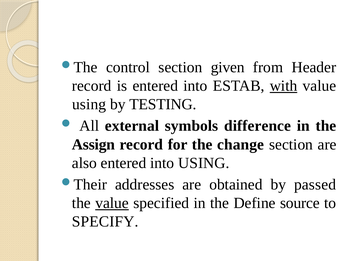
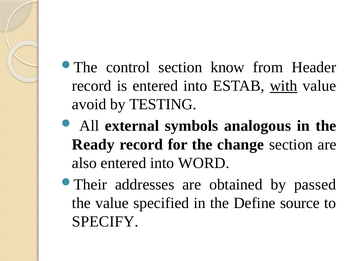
given: given -> know (228, 67)
using: using -> avoid (89, 104)
difference: difference -> analogous (258, 126)
Assign: Assign -> Ready (93, 144)
into USING: USING -> WORD (204, 163)
value underline: present -> none (112, 203)
